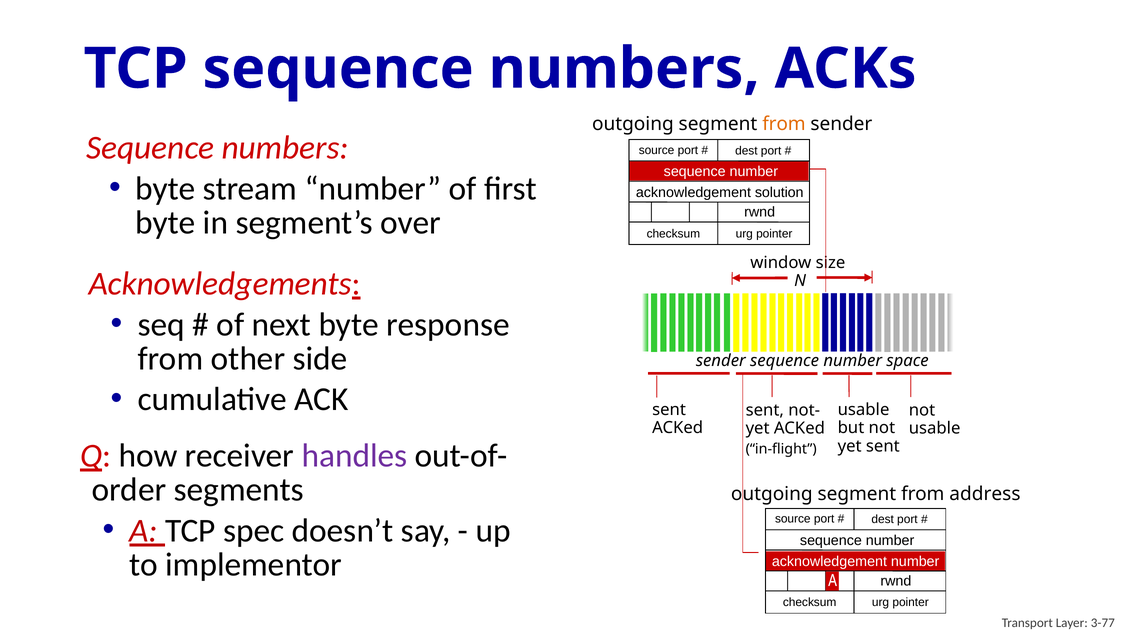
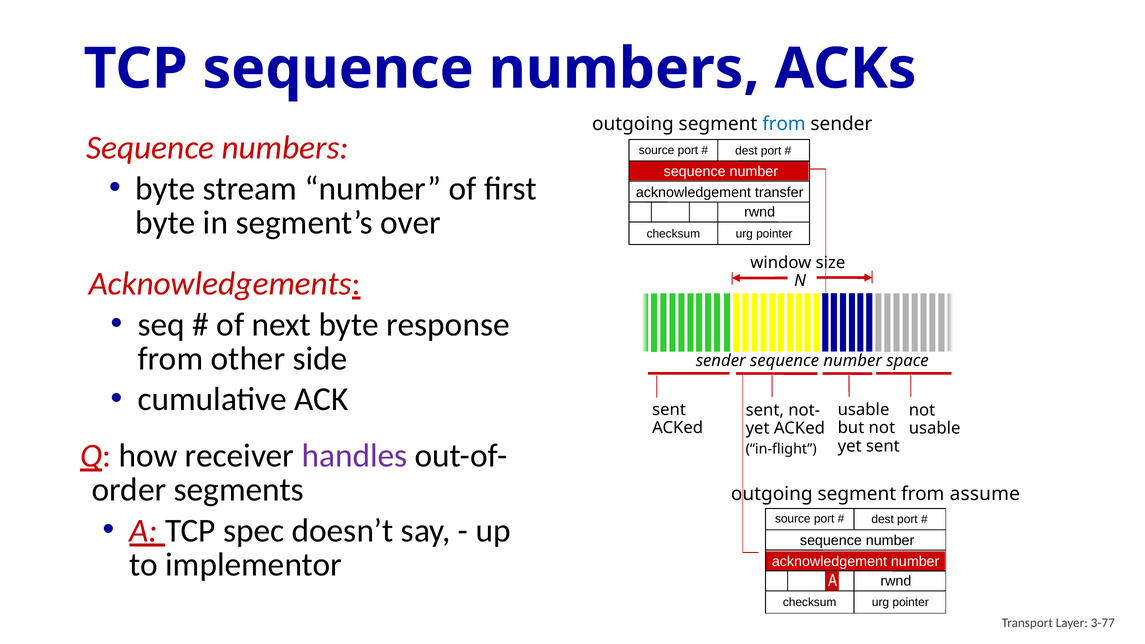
from colour: orange -> blue (784, 124)
solution: solution -> transfer (779, 192)
address: address -> assume (985, 494)
